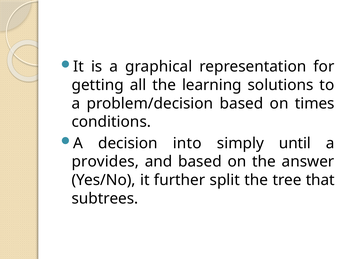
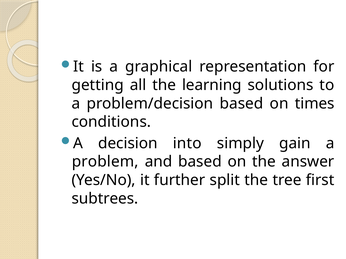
until: until -> gain (295, 144)
provides: provides -> problem (105, 162)
that: that -> first (320, 180)
